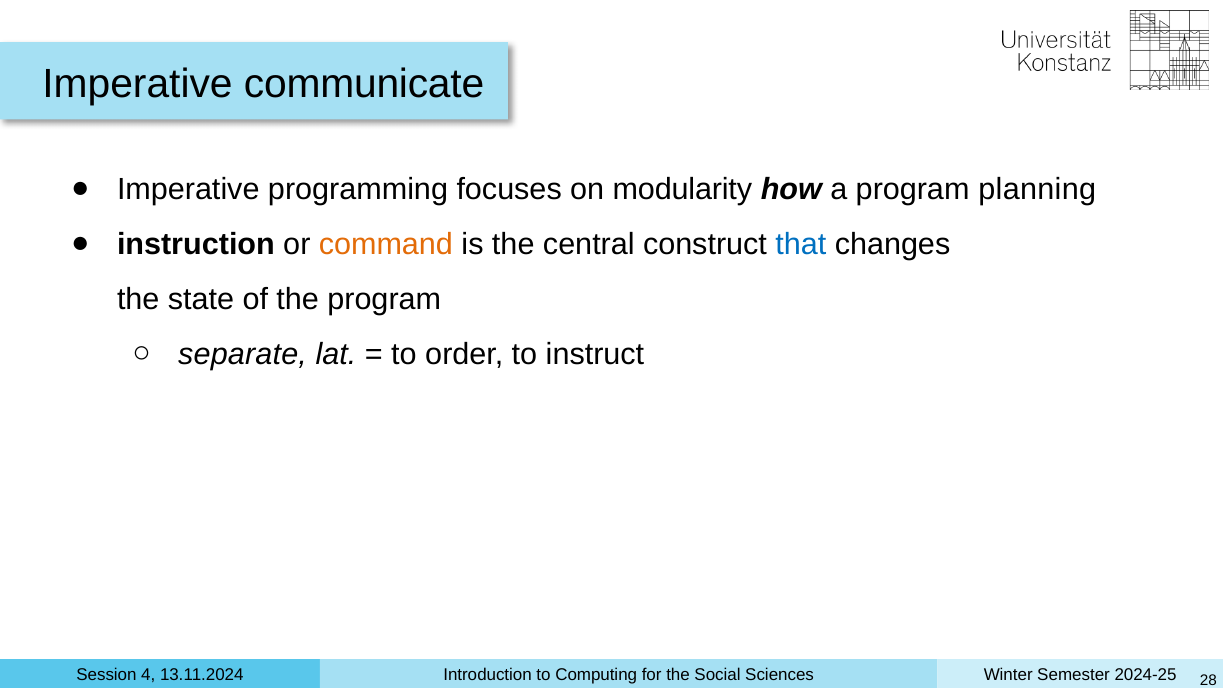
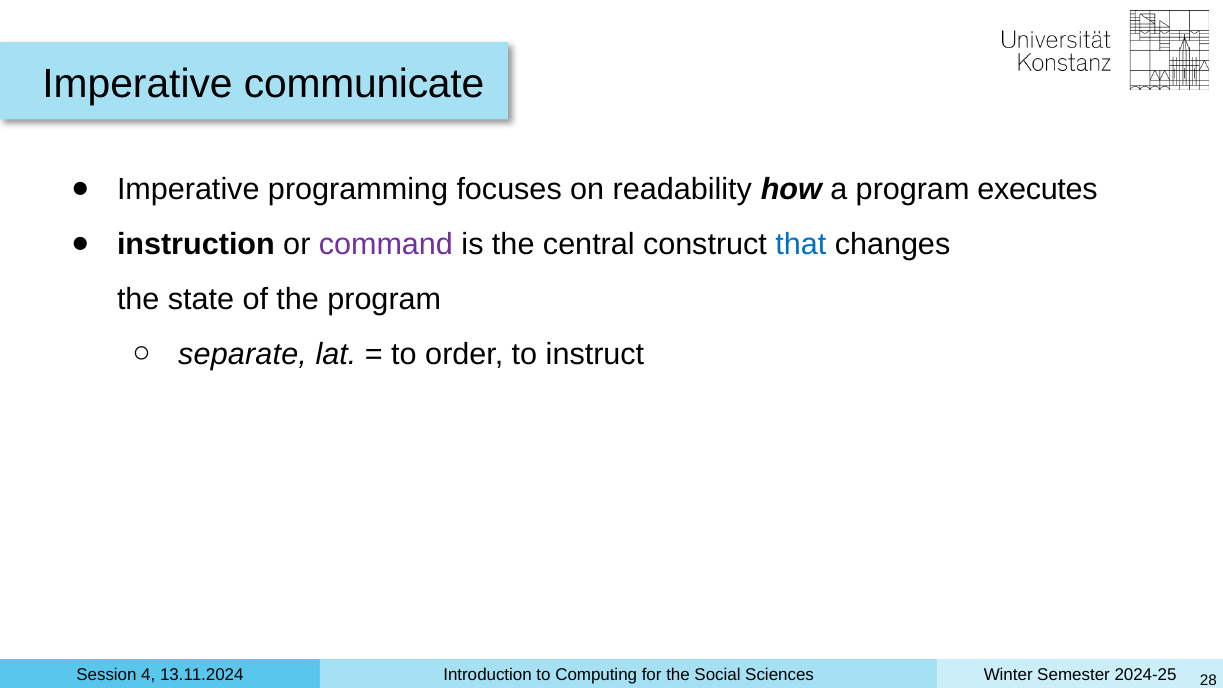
modularity: modularity -> readability (682, 189)
planning: planning -> executes (1038, 189)
command colour: orange -> purple (386, 244)
